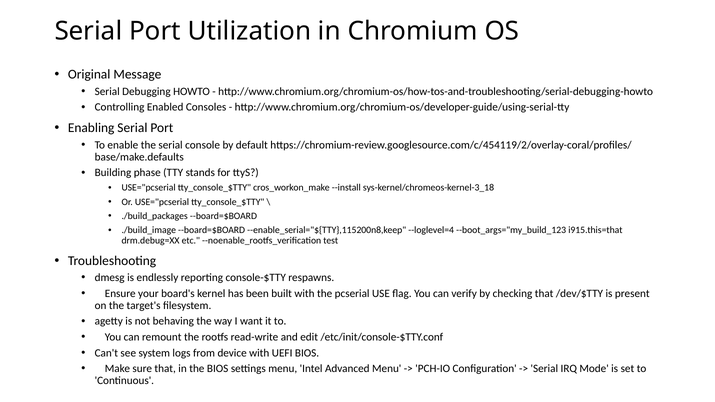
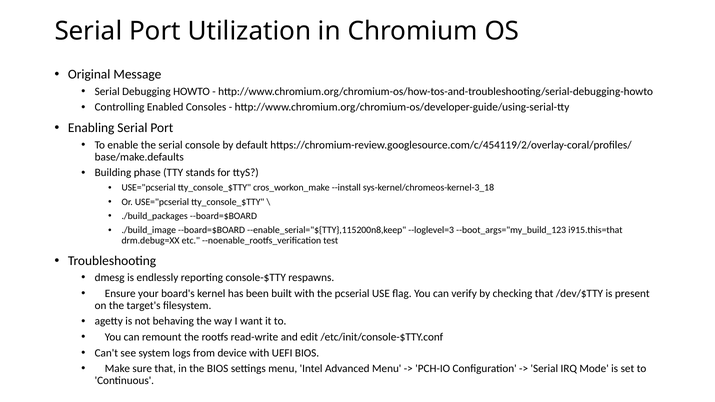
--loglevel=4: --loglevel=4 -> --loglevel=3 (431, 230)
